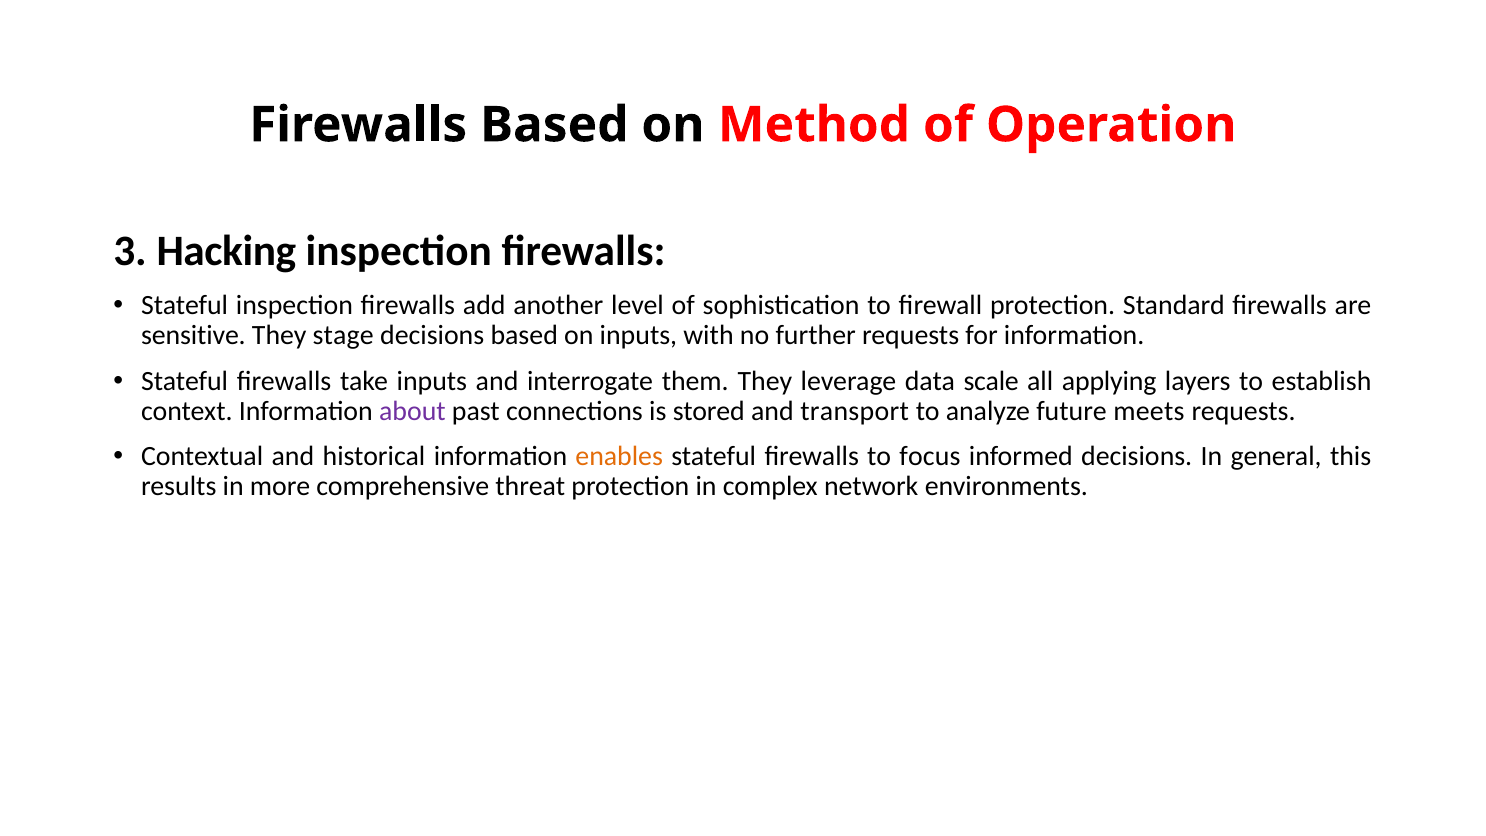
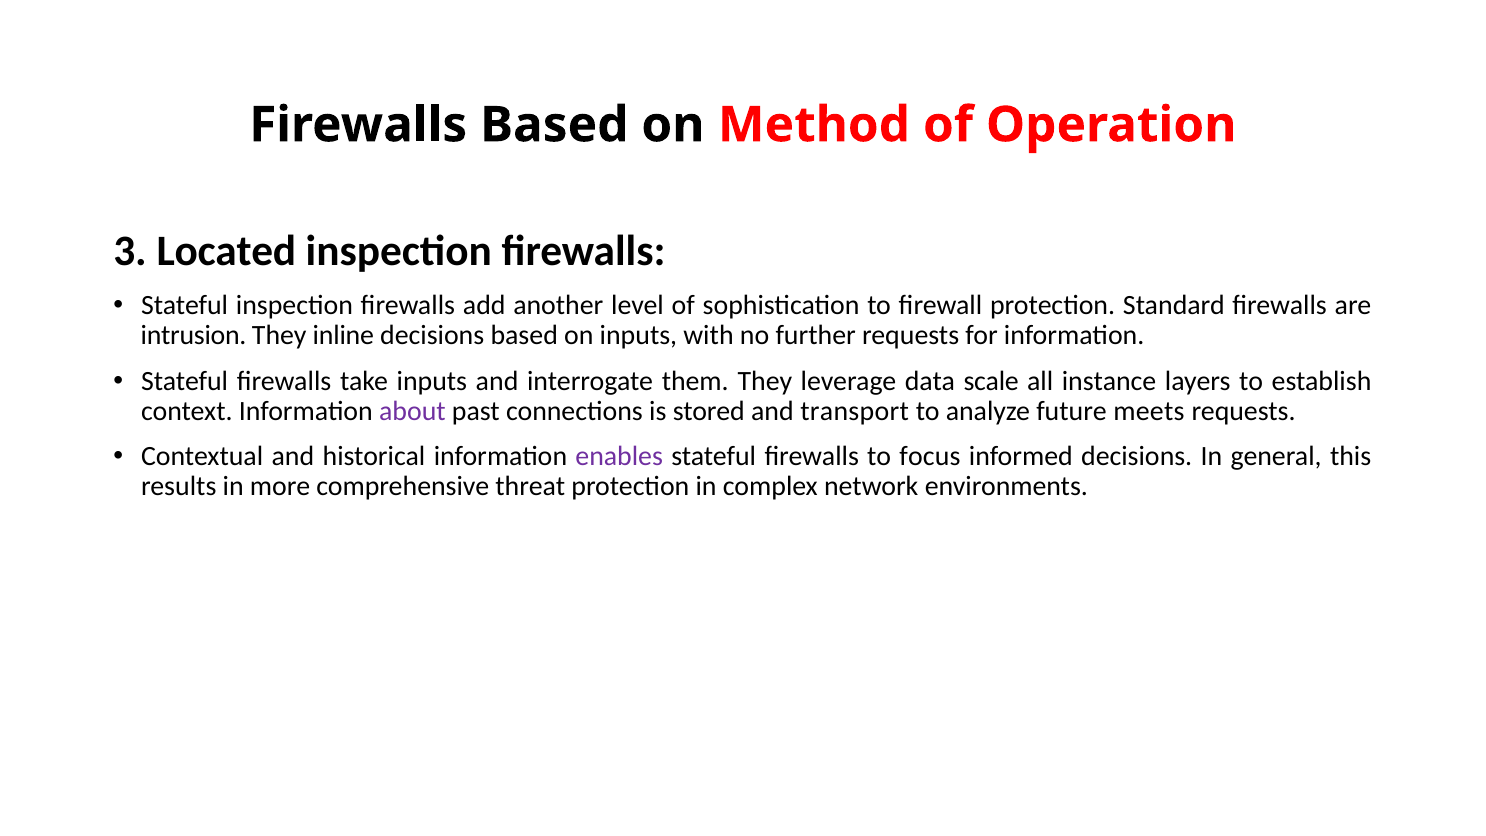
Hacking: Hacking -> Located (226, 251)
sensitive: sensitive -> intrusion (194, 335)
stage: stage -> inline (343, 335)
applying: applying -> instance (1109, 381)
enables colour: orange -> purple (619, 457)
